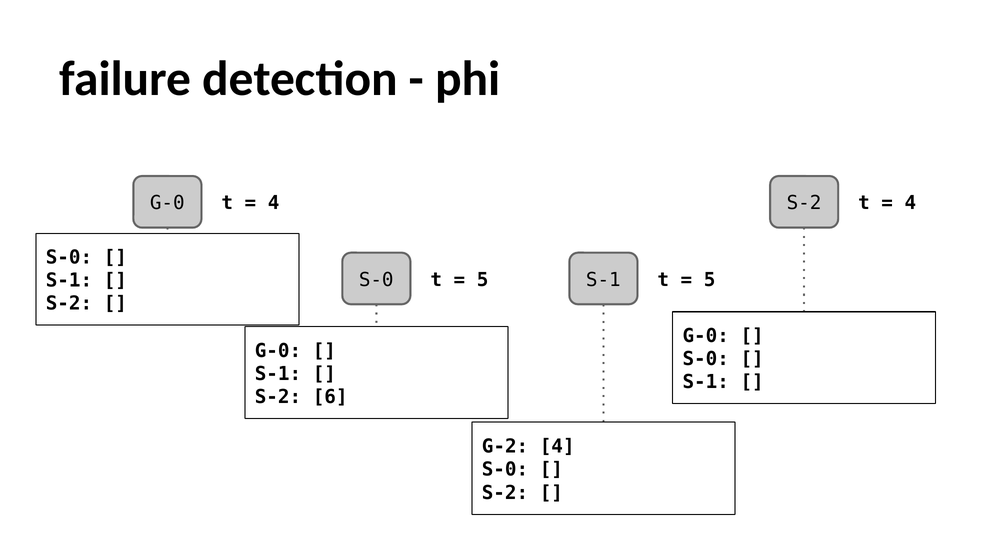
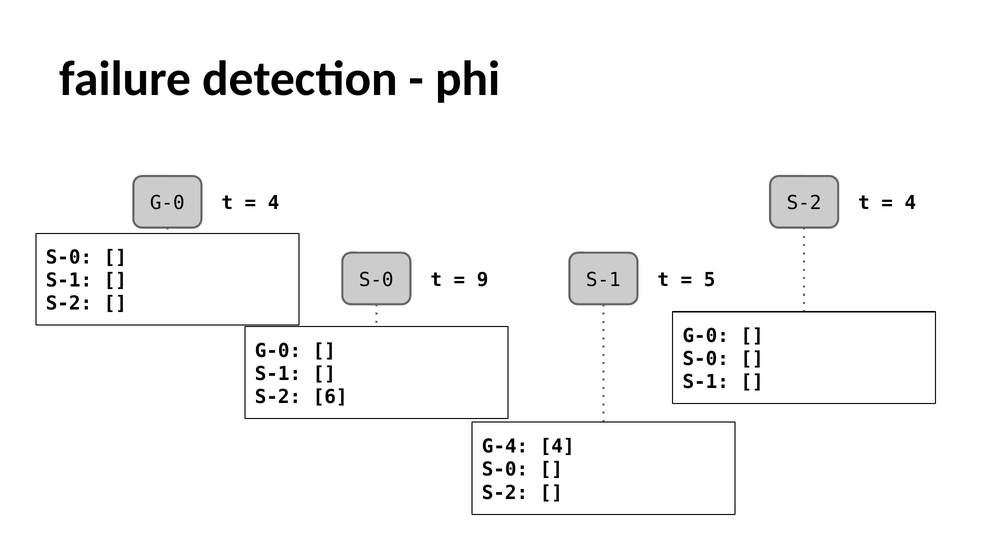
5: 5 -> 9 (483, 280)
G-2: G-2 -> G-4 (505, 446)
